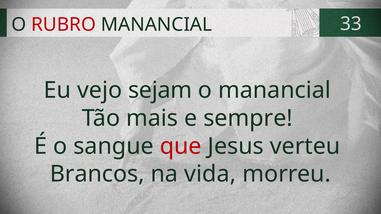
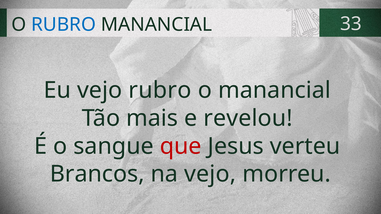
RUBRO colour: red -> blue (64, 25)
vejo sejam: sejam -> rubro (160, 90)
sempre: sempre -> revelou (248, 118)
na vida: vida -> vejo (210, 174)
